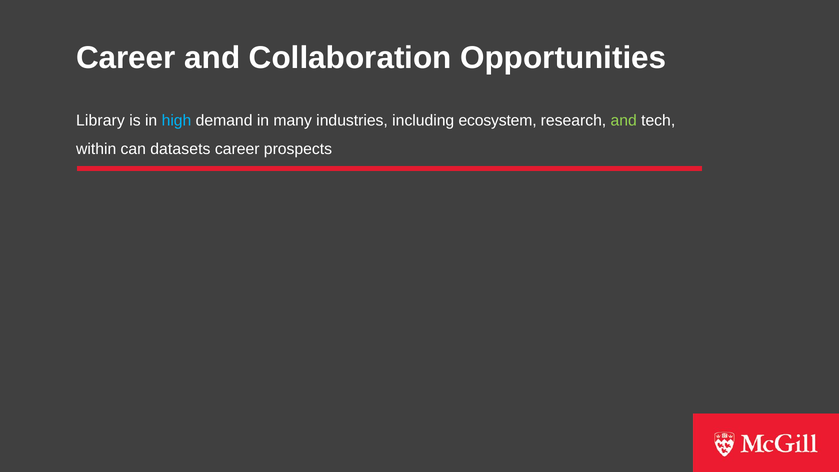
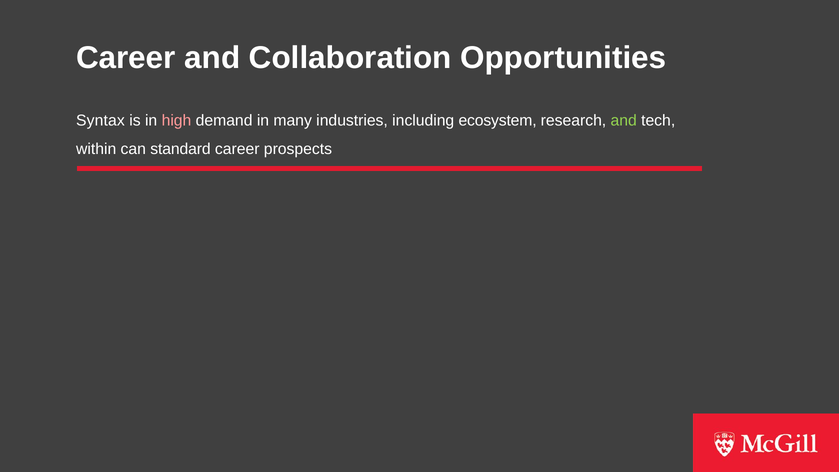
Library: Library -> Syntax (100, 121)
high colour: light blue -> pink (177, 121)
datasets: datasets -> standard (180, 149)
